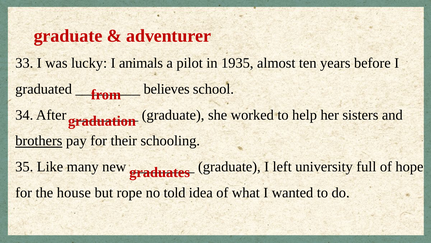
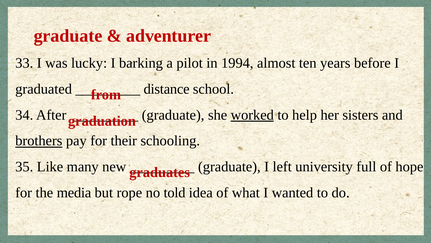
animals: animals -> barking (141, 63)
1935: 1935 -> 1994 (237, 63)
believes: believes -> distance (167, 89)
worked underline: none -> present (252, 115)
house: house -> media (74, 192)
